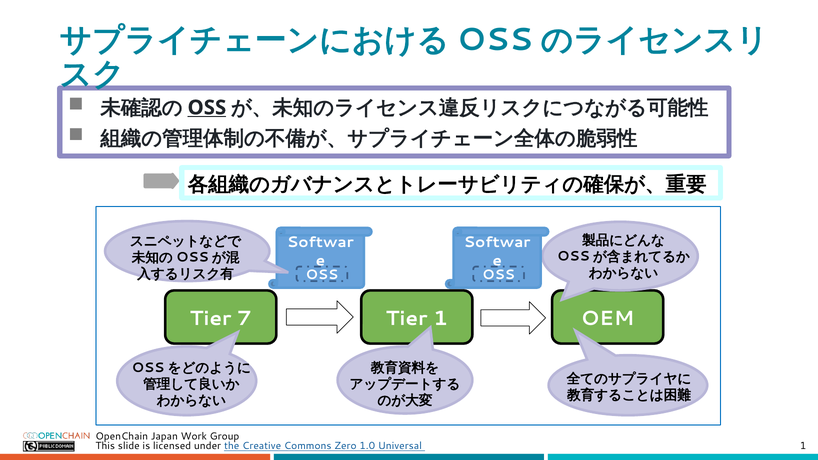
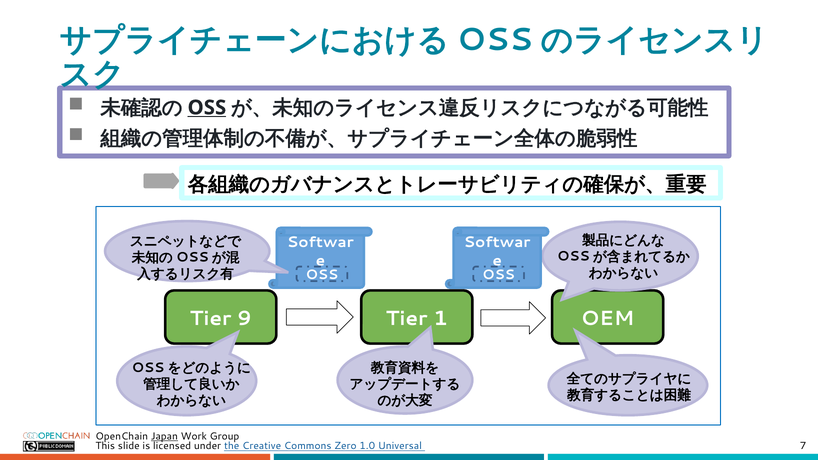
7: 7 -> 9 (244, 318)
Japan underline: none -> present (164, 436)
1: 1 -> 7 (803, 446)
